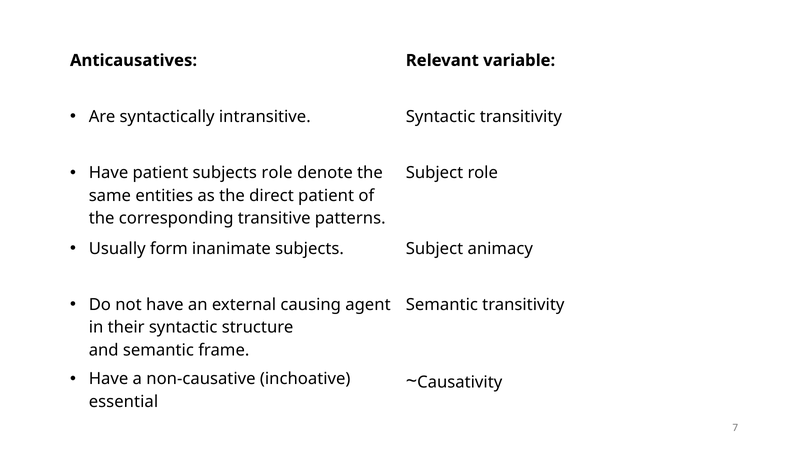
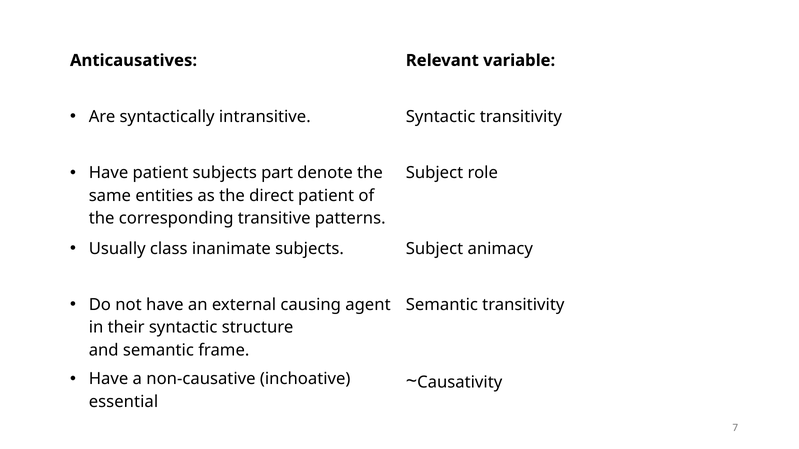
subjects role: role -> part (277, 173)
form: form -> class (169, 249)
